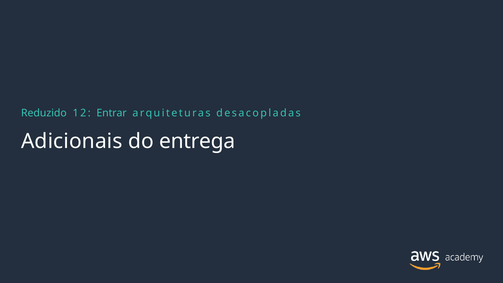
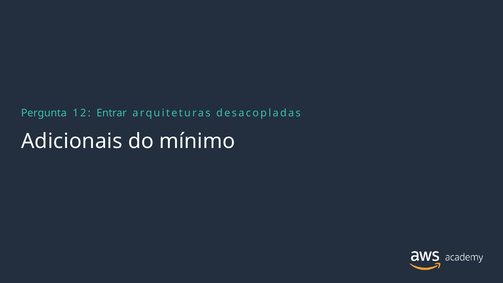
Reduzido: Reduzido -> Pergunta (44, 113)
entrega: entrega -> mínimo (197, 141)
